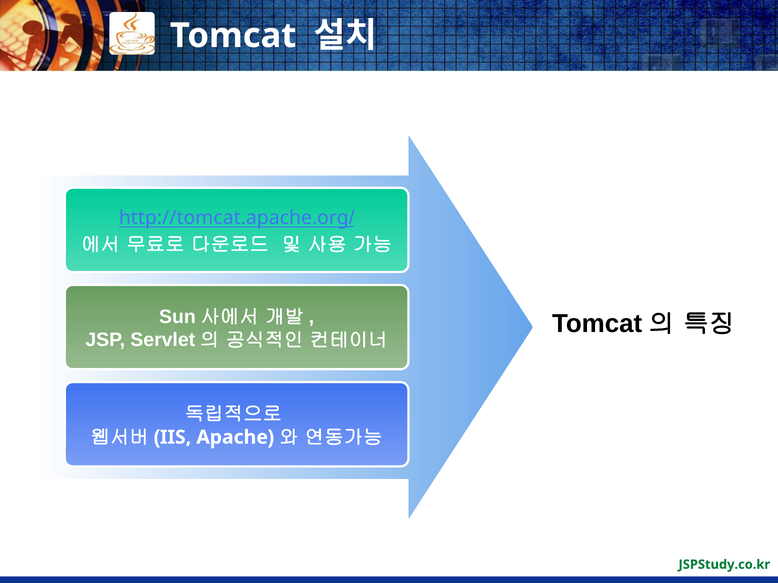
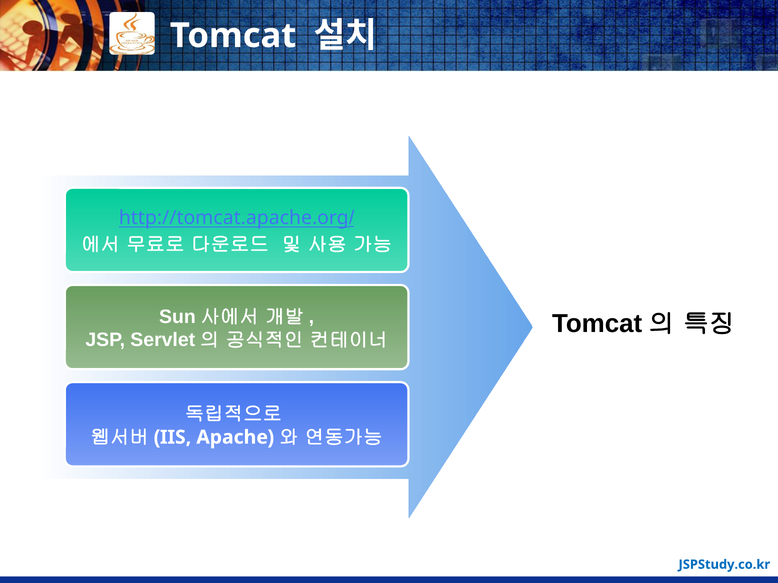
JSPStudy.co.kr colour: green -> blue (724, 565)
